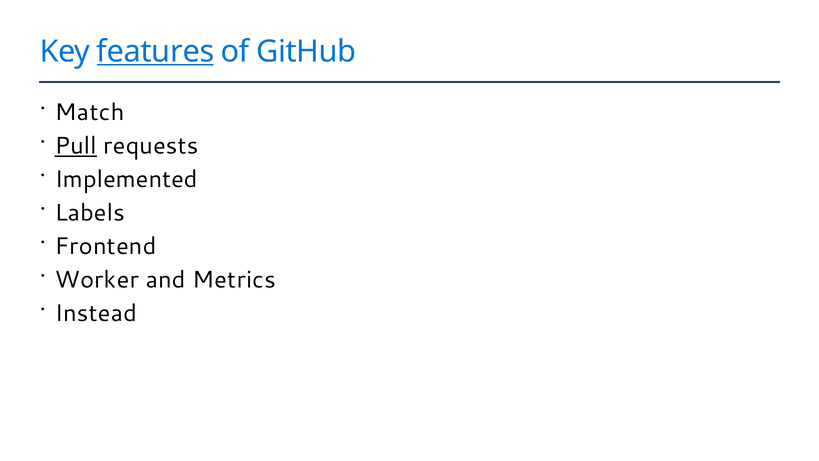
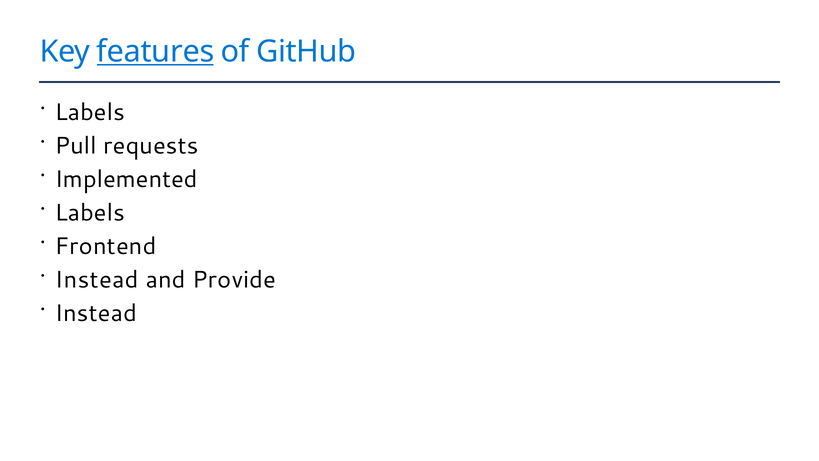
Match: Match -> Labels (90, 112)
Pull underline: present -> none (76, 146)
Worker: Worker -> Instead (97, 280)
Metrics: Metrics -> Provide (234, 280)
